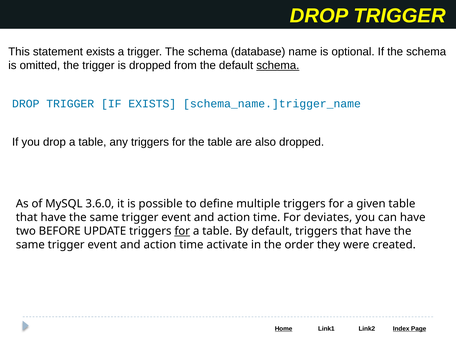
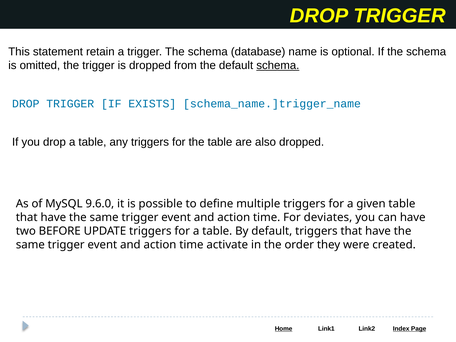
statement exists: exists -> retain (100, 52)
3.6.0: 3.6.0 -> 9.6.0 (100, 204)
for underline: present -> none (182, 231)
